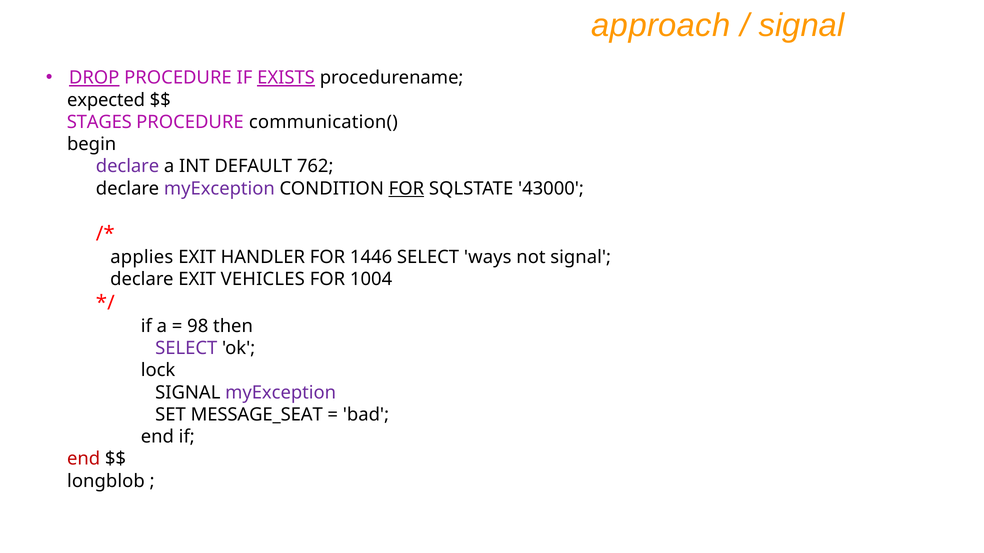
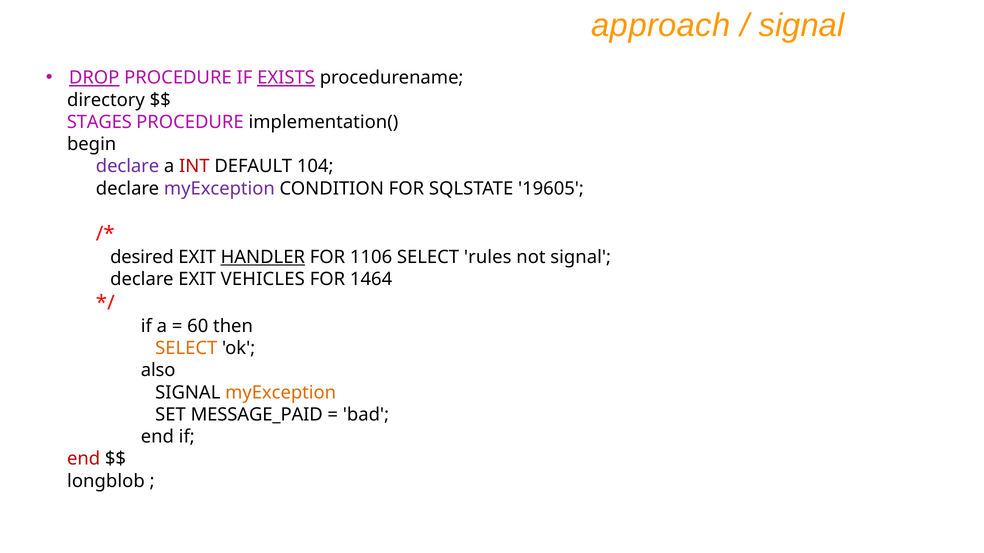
expected: expected -> directory (106, 100)
communication(: communication( -> implementation( (323, 122)
INT colour: black -> red (194, 166)
762: 762 -> 104 (315, 166)
FOR underline: present -> none (406, 189)
43000: 43000 -> 19605 (551, 189)
applies: applies -> desired (142, 257)
HANDLER underline: none -> present (263, 257)
1446: 1446 -> 1106 (371, 257)
ways: ways -> rules (488, 257)
1004: 1004 -> 1464 (371, 280)
98: 98 -> 60 (198, 326)
SELECT colour: purple -> orange (186, 349)
lock: lock -> also (158, 371)
myException colour: purple -> orange (281, 393)
MESSAGE_SEAT: MESSAGE_SEAT -> MESSAGE_PAID (257, 415)
